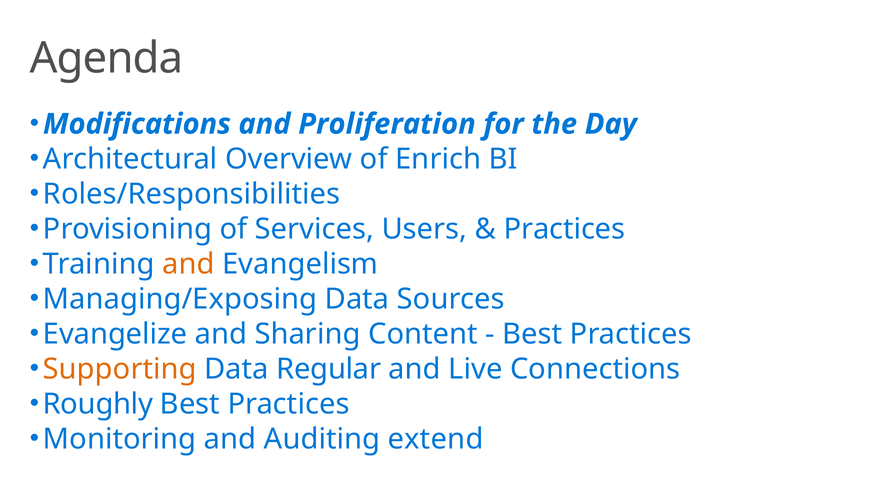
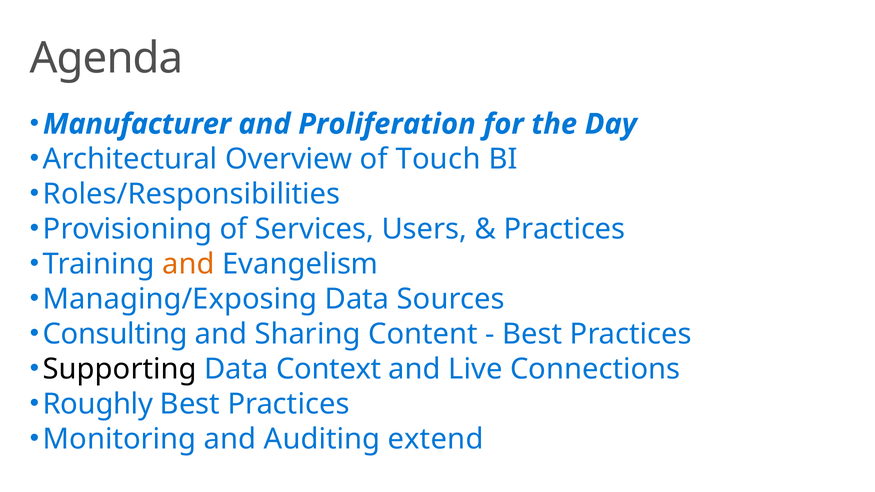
Modifications: Modifications -> Manufacturer (137, 124)
Enrich: Enrich -> Touch (438, 159)
Evangelize: Evangelize -> Consulting (115, 334)
Supporting colour: orange -> black (120, 369)
Regular: Regular -> Context (329, 369)
